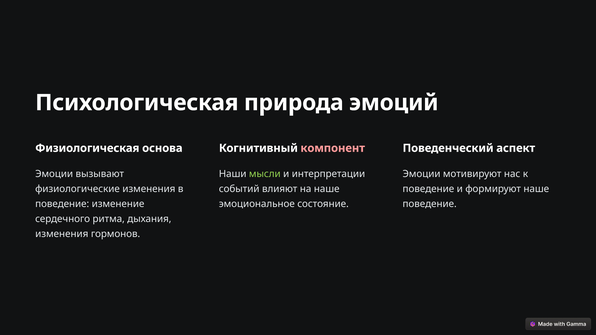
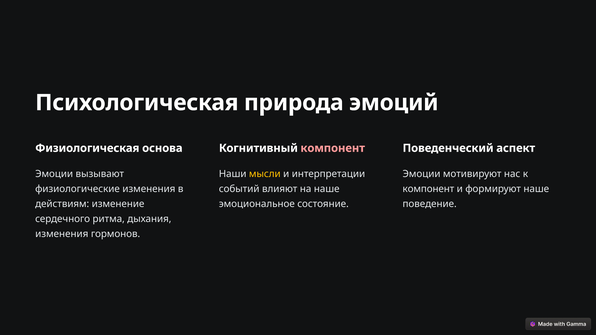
мысли colour: light green -> yellow (265, 174)
поведение: поведение -> компонент (428, 189)
поведение: поведение -> действиям (62, 204)
